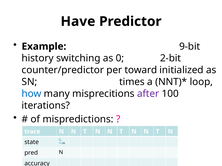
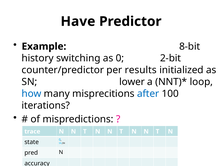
9-bit: 9-bit -> 8-bit (190, 47)
toward: toward -> results (141, 70)
times: times -> lower (132, 82)
after colour: purple -> blue (148, 94)
